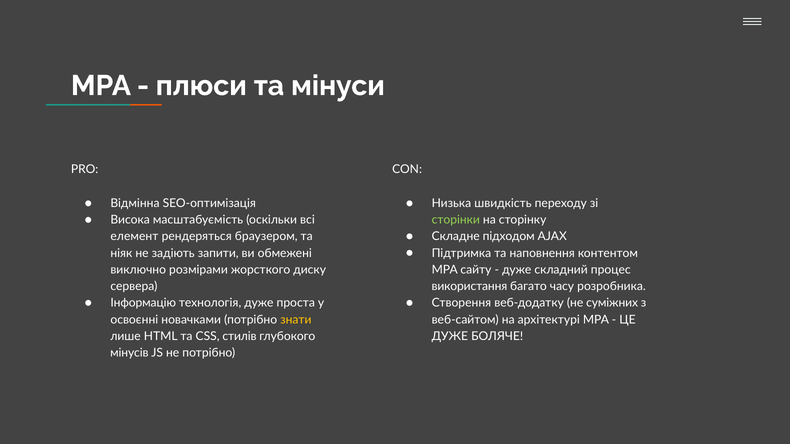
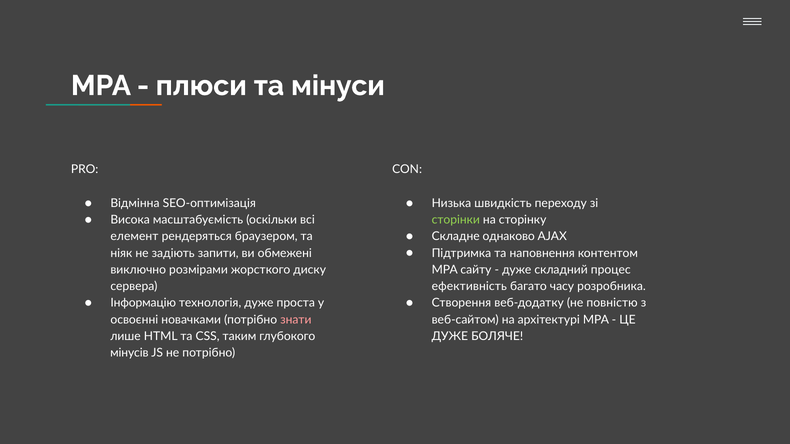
підходом: підходом -> однаково (509, 237)
використання: використання -> ефективність (469, 287)
суміжних: суміжних -> повністю (612, 303)
знати colour: yellow -> pink (296, 320)
стилів: стилів -> таким (239, 337)
